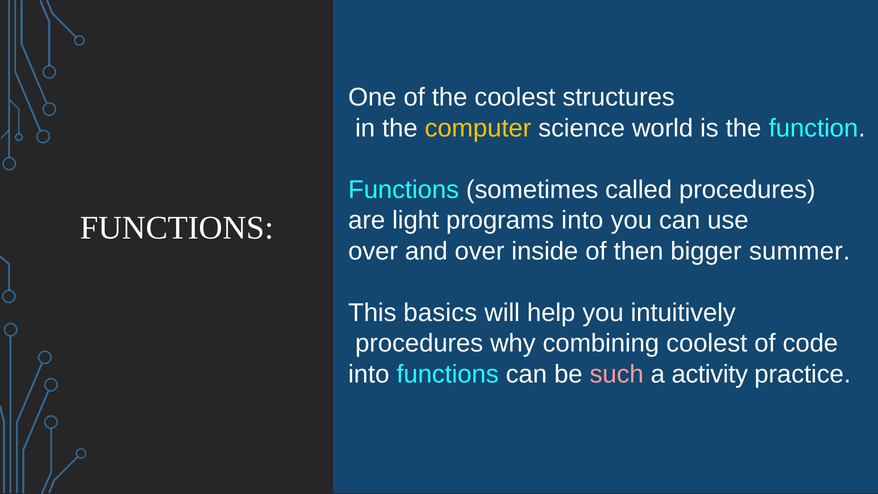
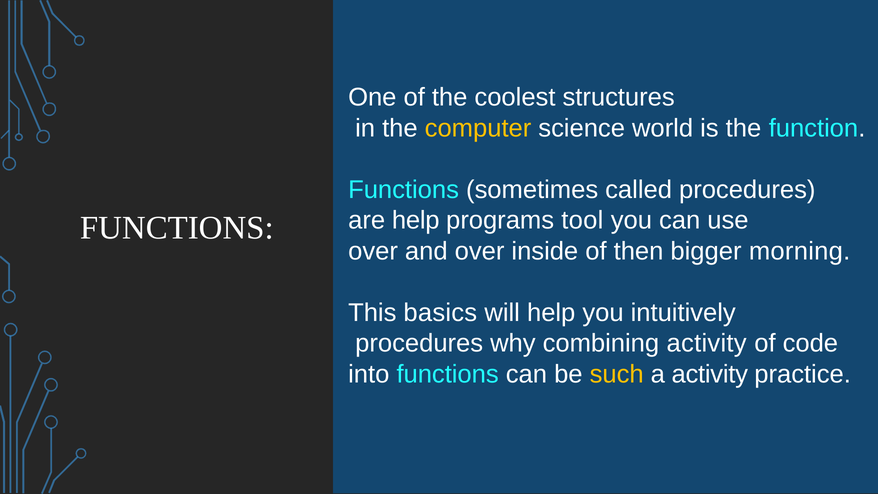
are light: light -> help (416, 220)
programs into: into -> tool (582, 220)
summer: summer -> morning (800, 251)
combining coolest: coolest -> activity (707, 343)
such colour: pink -> yellow (617, 374)
